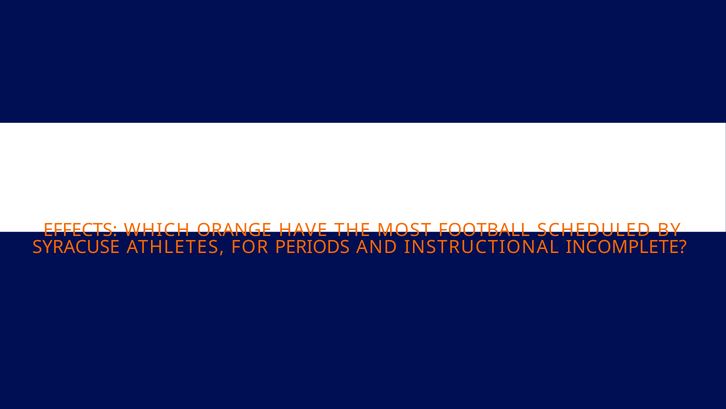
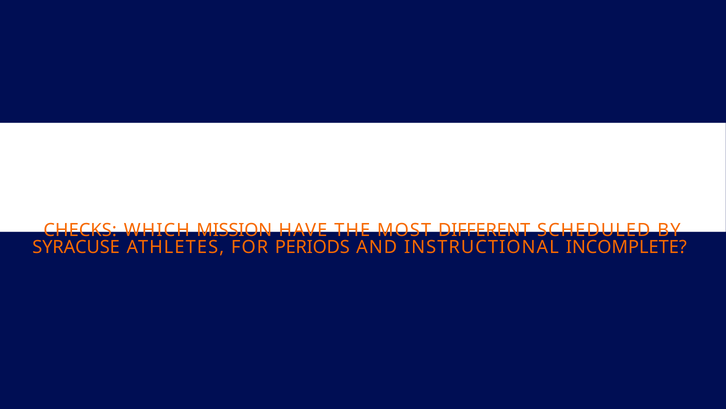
EFFECTS: EFFECTS -> CHECKS (80, 230)
ORANGE: ORANGE -> MISSION (234, 230)
FOOTBALL: FOOTBALL -> DIFFERENT (484, 230)
